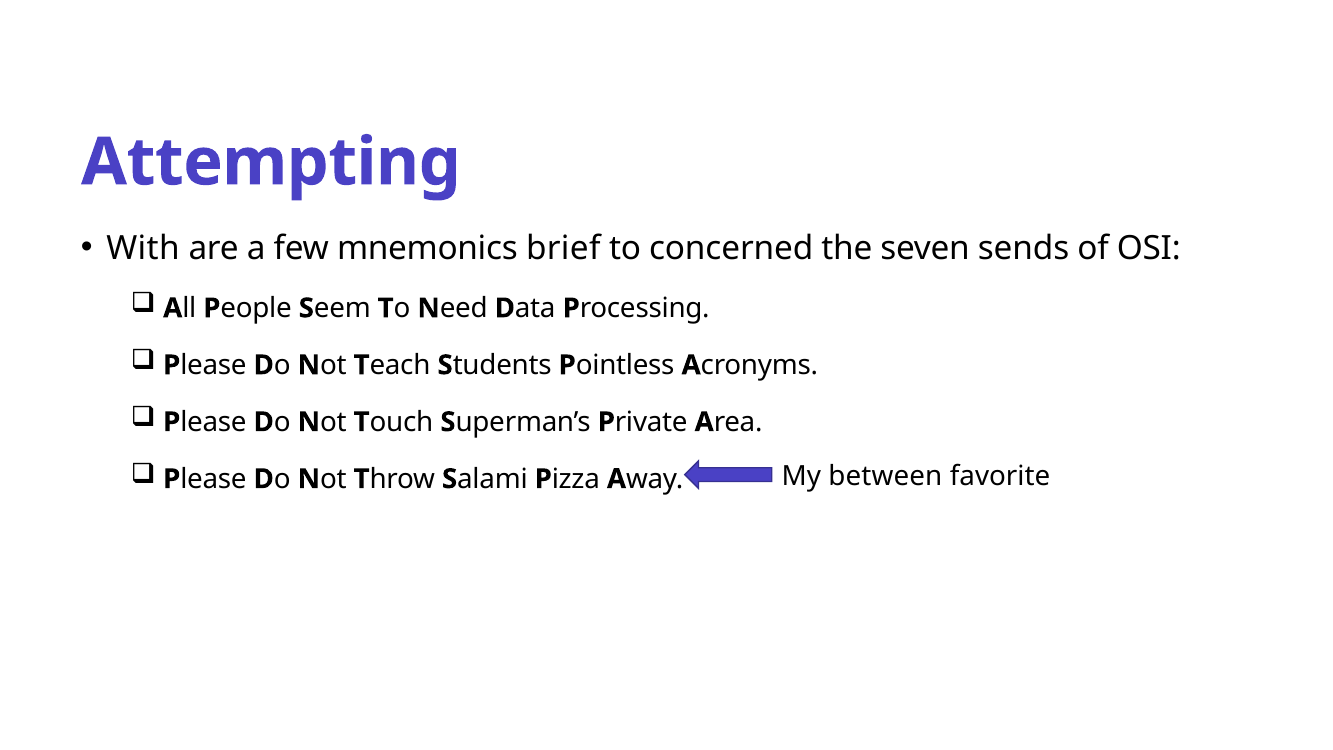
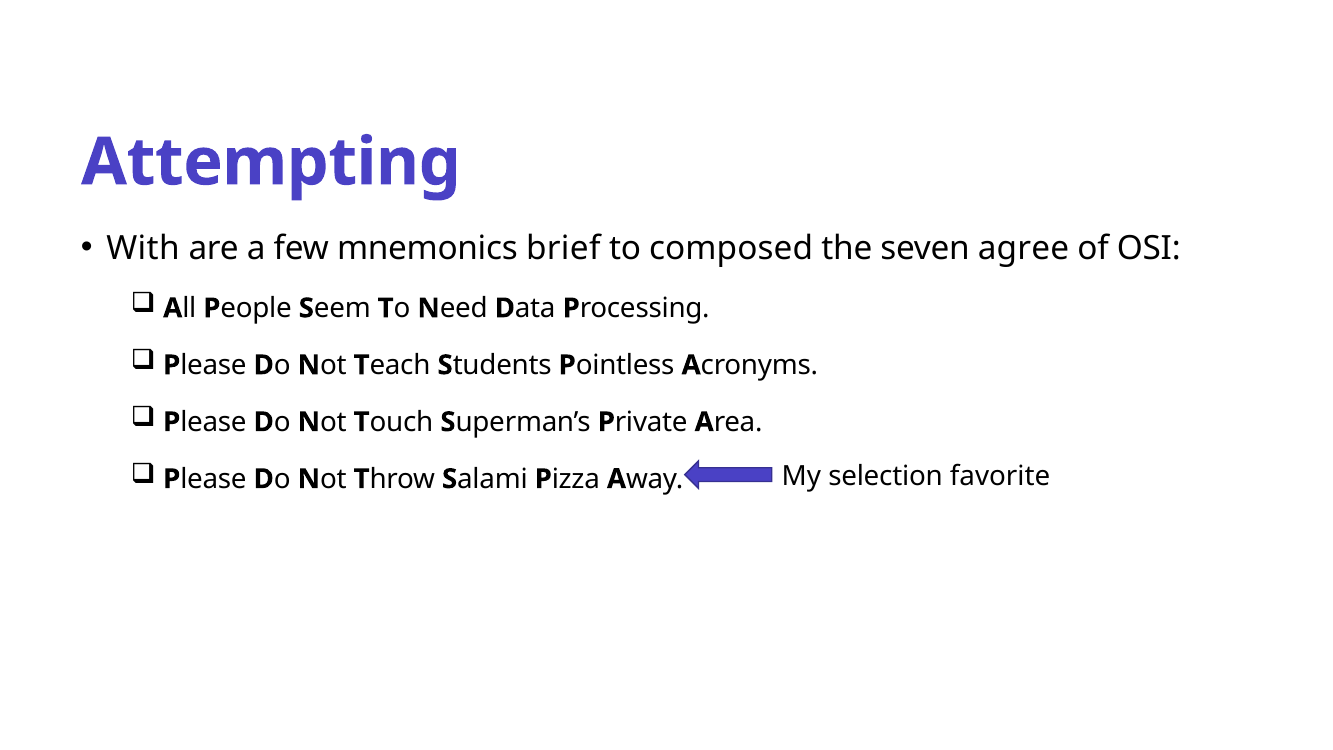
concerned: concerned -> composed (731, 248)
sends: sends -> agree (1023, 248)
between: between -> selection (886, 476)
